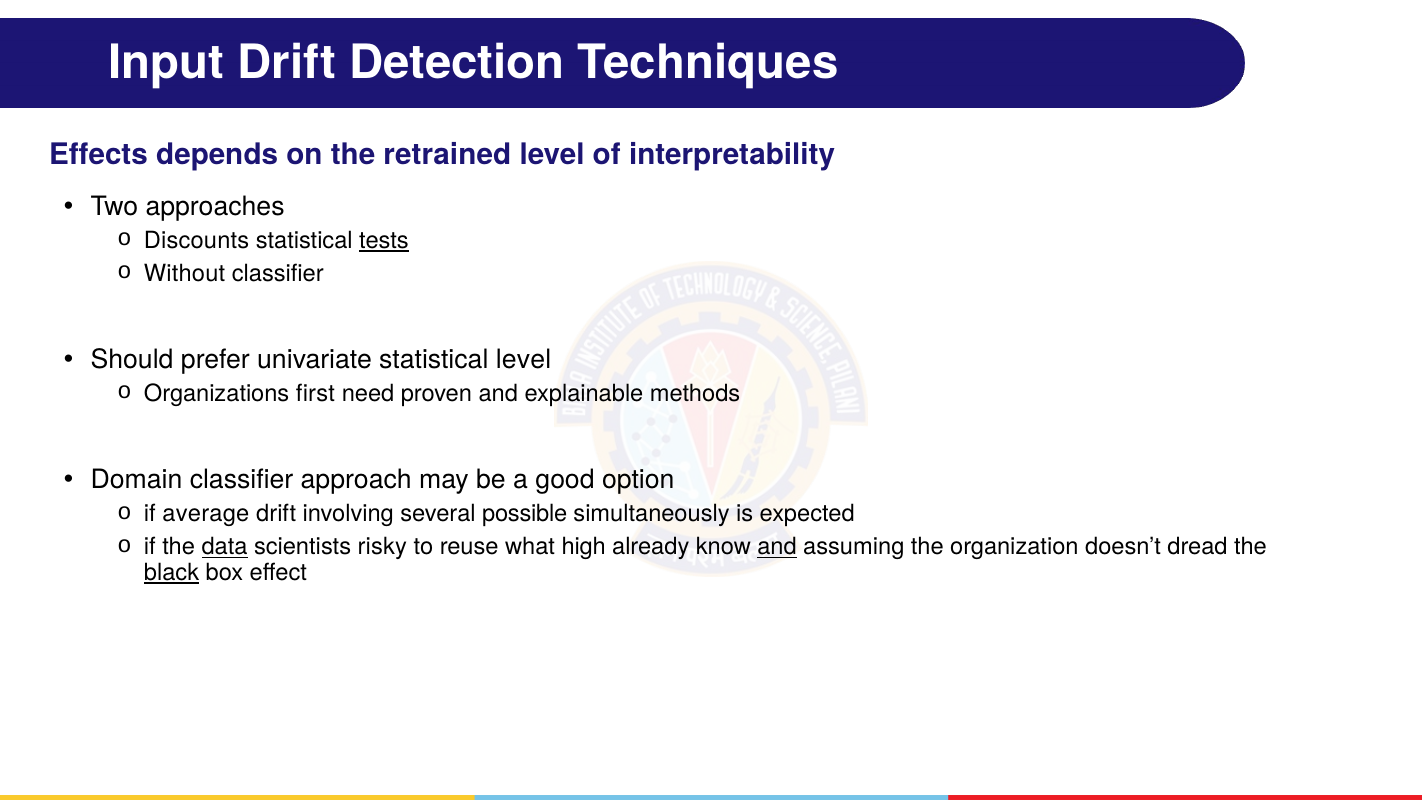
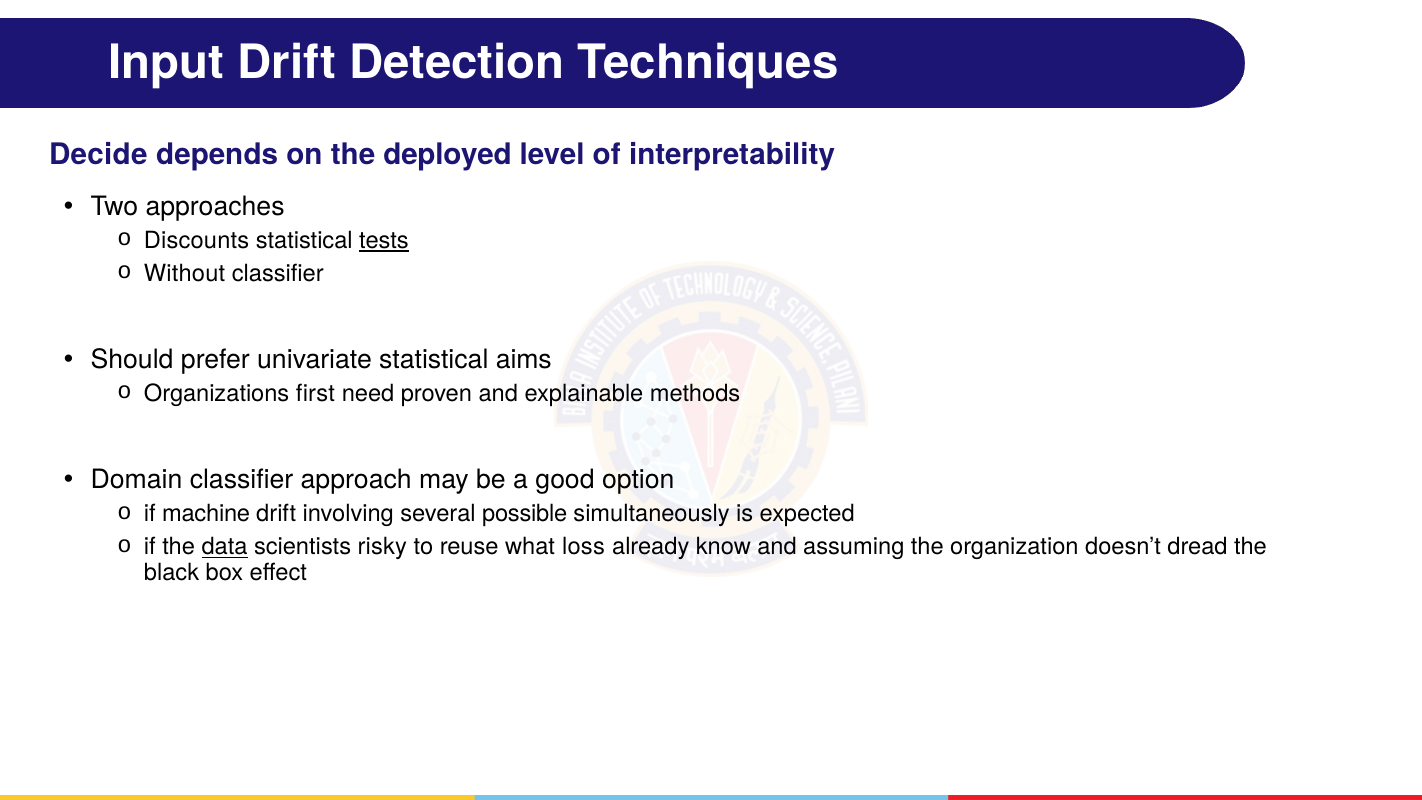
Effects: Effects -> Decide (98, 154)
retrained: retrained -> deployed (448, 154)
statistical level: level -> aims (524, 359)
average: average -> machine (206, 514)
high: high -> loss (583, 547)
and underline: present -> none (777, 547)
black underline: present -> none (172, 573)
